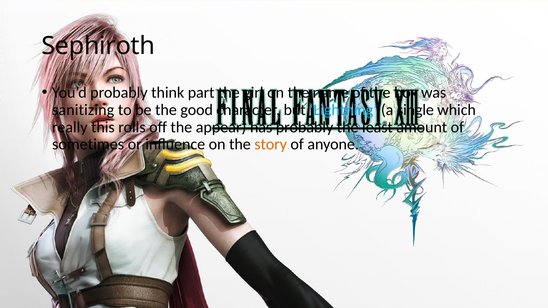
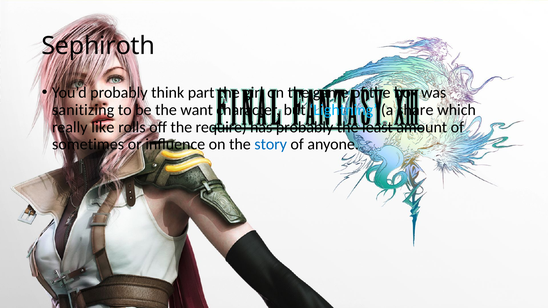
name: name -> game (331, 93)
good: good -> want (197, 110)
single: single -> share (415, 110)
this: this -> like (103, 127)
appear: appear -> require (221, 127)
story colour: orange -> blue (271, 144)
